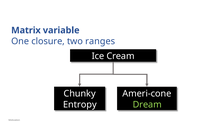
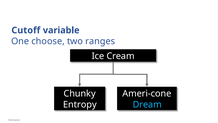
Matrix: Matrix -> Cutoff (26, 30)
closure: closure -> choose (48, 41)
Dream colour: light green -> light blue (147, 104)
